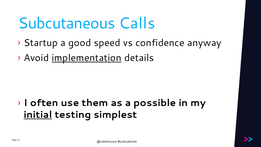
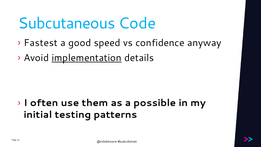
Calls: Calls -> Code (137, 23)
Startup: Startup -> Fastest (41, 43)
initial underline: present -> none (38, 115)
simplest: simplest -> patterns (115, 115)
